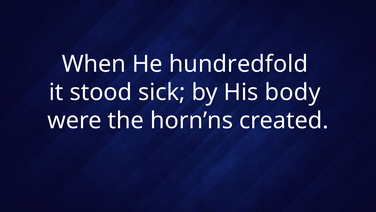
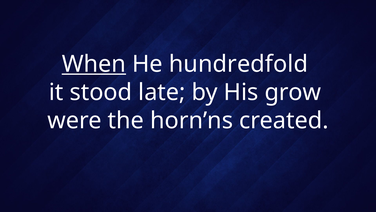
When underline: none -> present (94, 64)
sick: sick -> late (162, 92)
body: body -> grow (293, 92)
